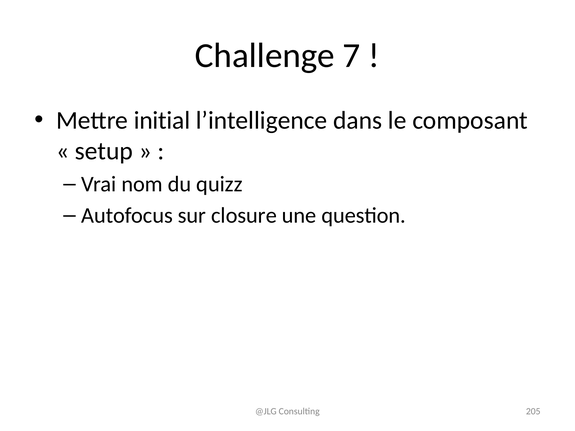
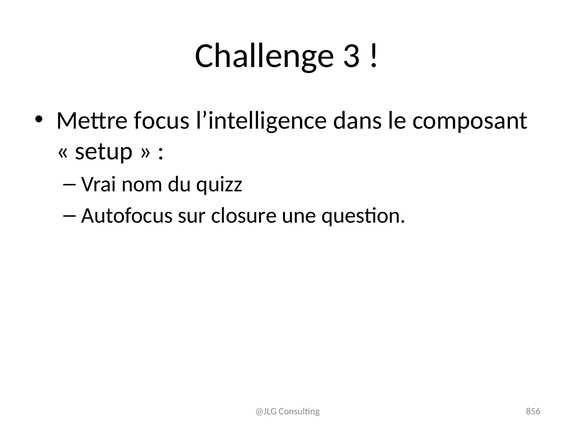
7: 7 -> 3 (351, 56)
initial: initial -> focus (162, 121)
205: 205 -> 856 (533, 412)
